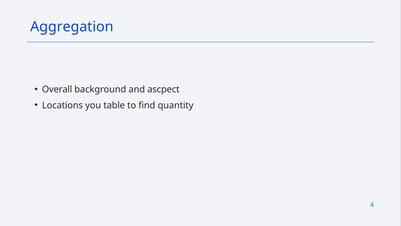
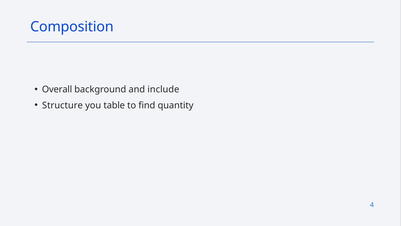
Aggregation: Aggregation -> Composition (72, 27)
ascpect: ascpect -> include (163, 89)
Locations: Locations -> Structure (62, 105)
